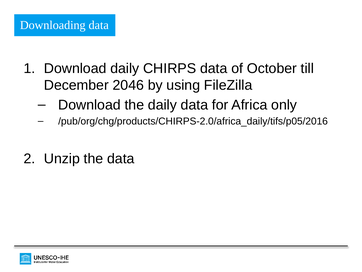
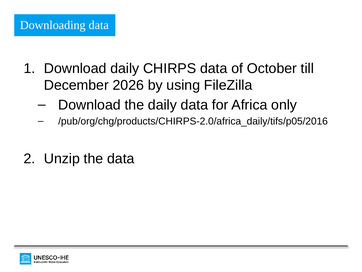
2046: 2046 -> 2026 (128, 85)
